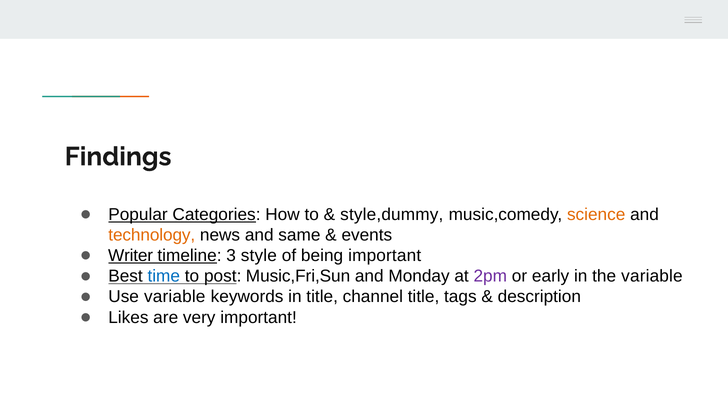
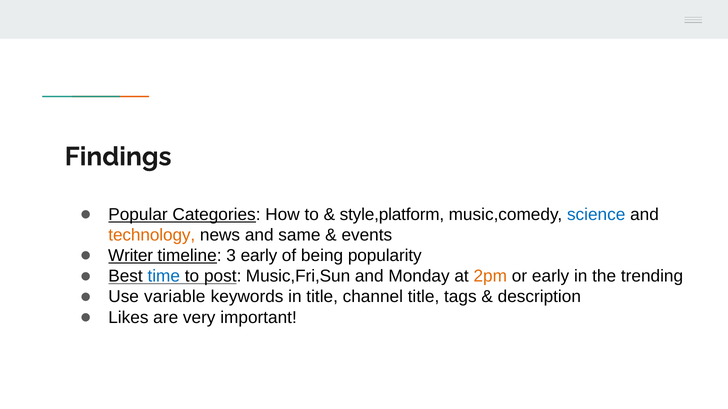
style,dummy: style,dummy -> style,platform (392, 215)
science colour: orange -> blue (596, 215)
3 style: style -> early (259, 256)
being important: important -> popularity (385, 256)
2pm colour: purple -> orange (490, 277)
the variable: variable -> trending (652, 277)
